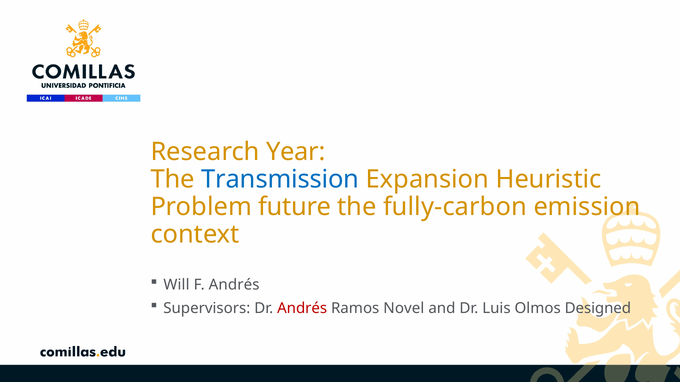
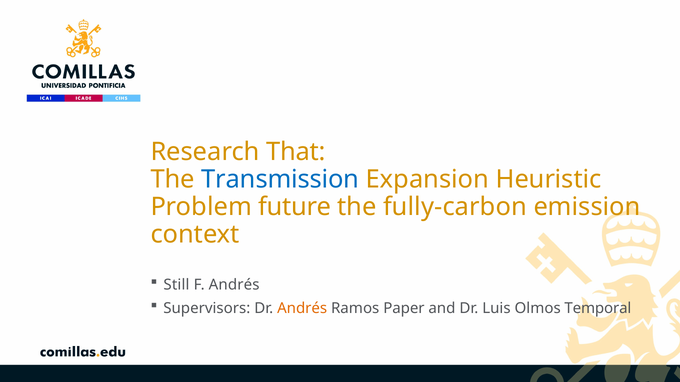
Year: Year -> That (296, 152)
Will: Will -> Still (176, 285)
Andrés colour: red -> orange (302, 308)
Novel: Novel -> Paper (404, 308)
Designed: Designed -> Temporal (598, 308)
